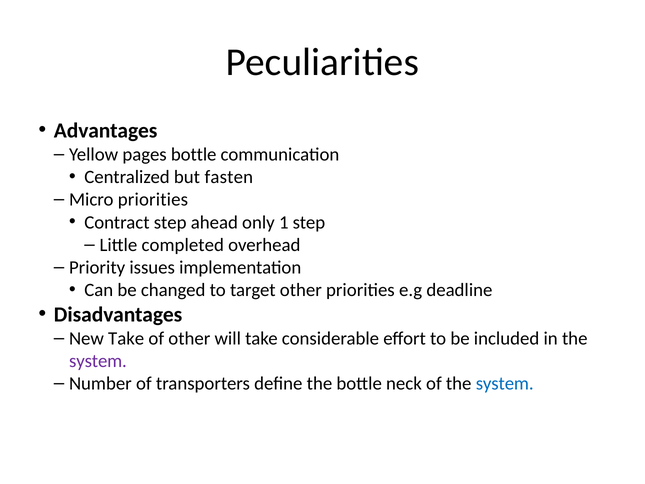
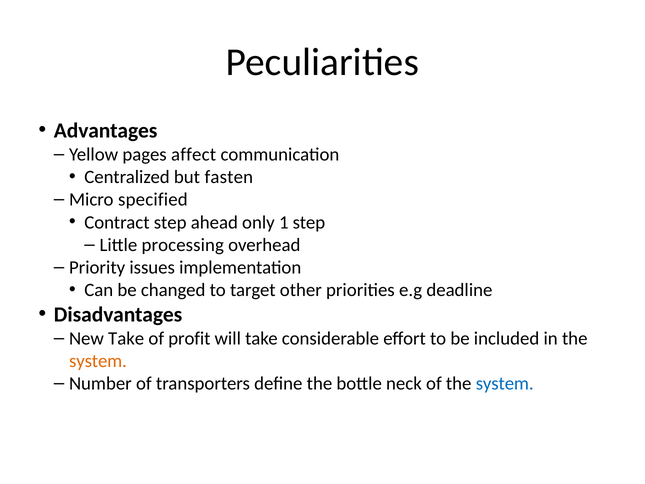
pages bottle: bottle -> affect (194, 154)
Micro priorities: priorities -> specified (153, 200)
completed: completed -> processing (183, 245)
of other: other -> profit (189, 338)
system colour: purple -> orange (98, 361)
